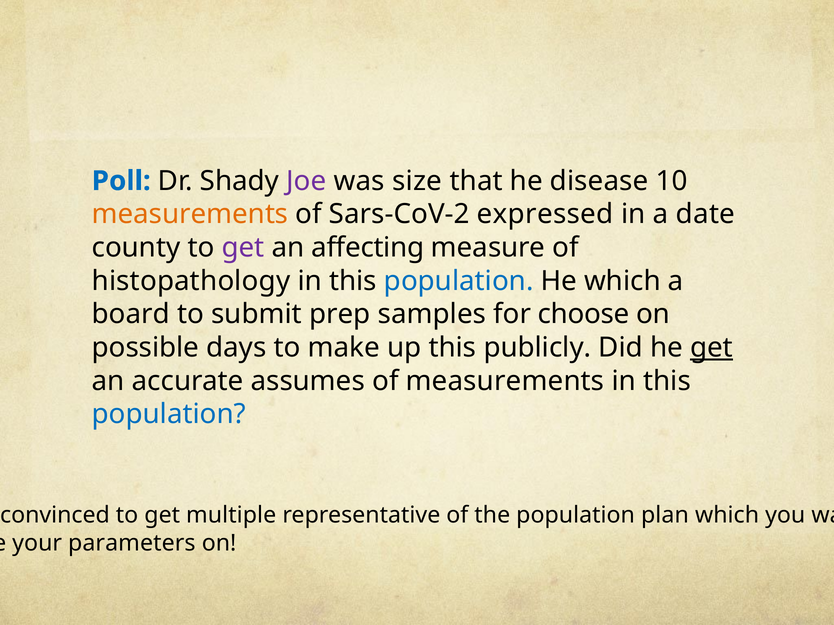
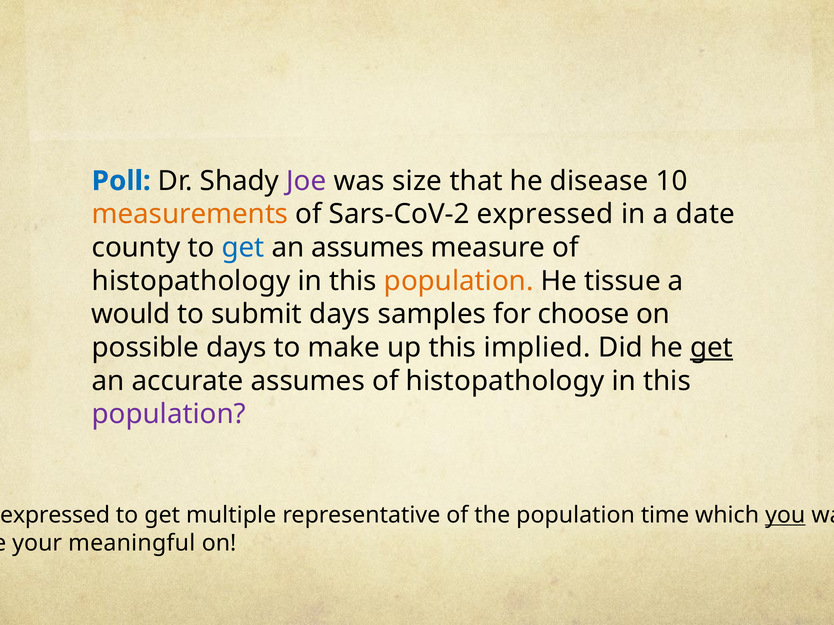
get colour: purple -> blue (243, 248)
an affecting: affecting -> assumes (368, 248)
population colour: blue -> orange (459, 281)
He which: which -> tissue (622, 281)
board: board -> would (131, 315)
submit prep: prep -> days (340, 315)
publicly: publicly -> implied (537, 348)
measurements: measurements -> histopathology (505, 381)
population colour: blue -> purple (169, 415)
convinced: convinced -> expressed (55, 516)
plan: plan -> time (665, 516)
you underline: none -> present (785, 516)
parameters: parameters -> meaningful (132, 543)
